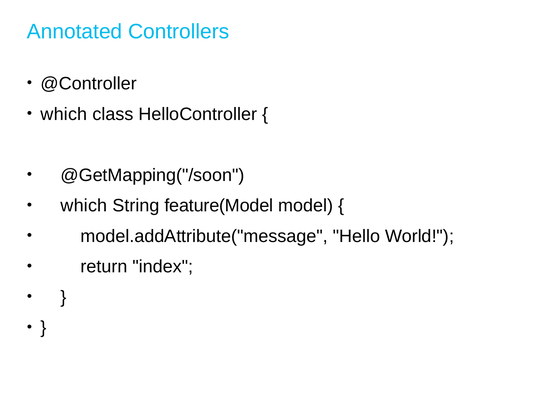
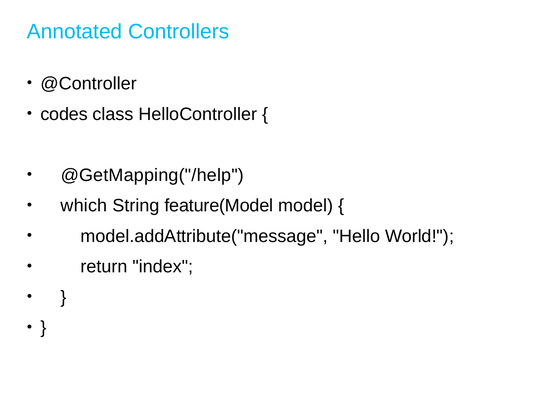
which: which -> codes (64, 114)
@GetMapping("/soon: @GetMapping("/soon -> @GetMapping("/help (152, 175)
